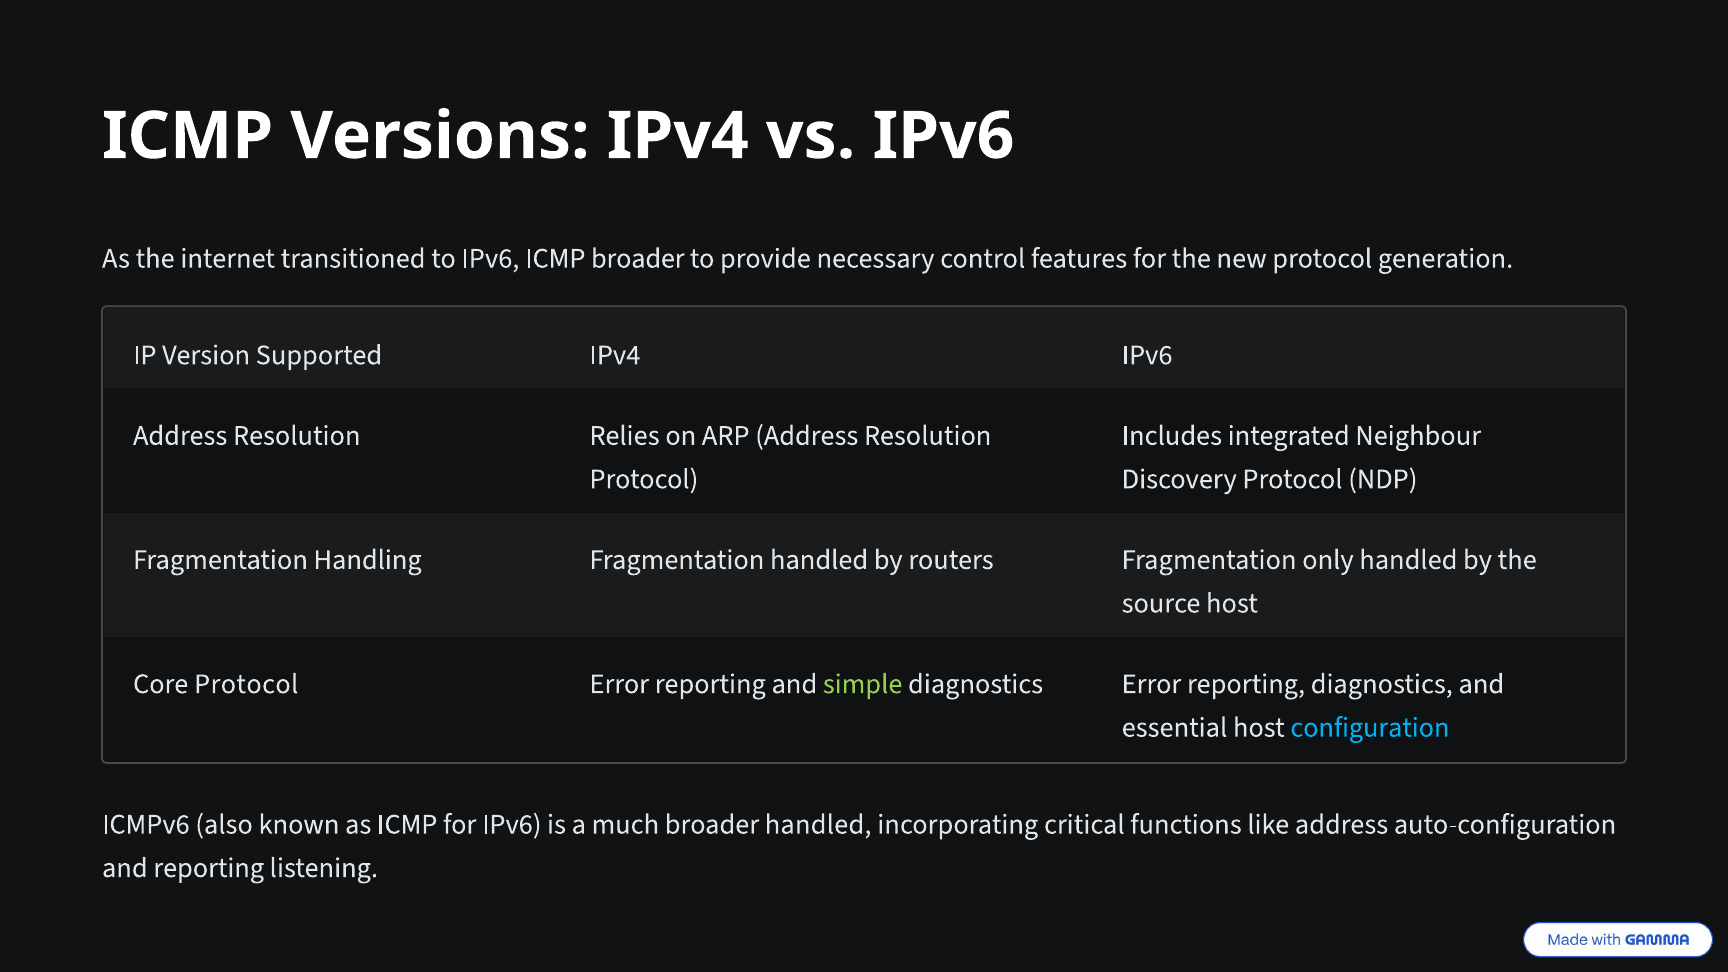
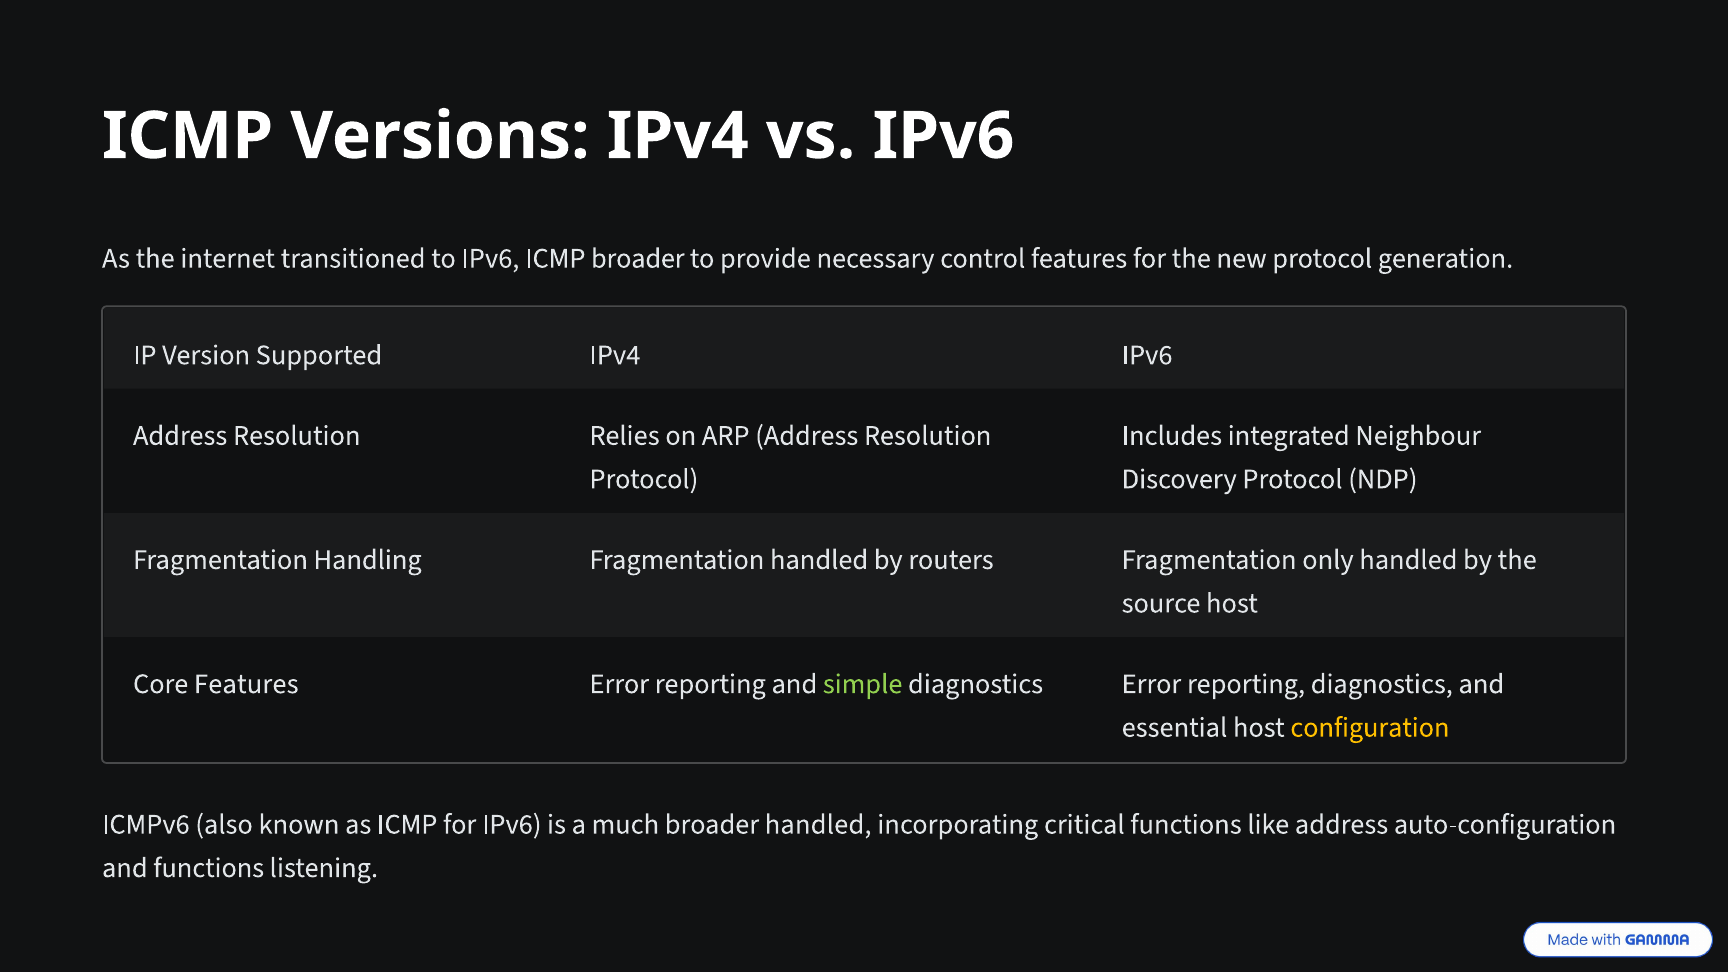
Core Protocol: Protocol -> Features (246, 684)
configuration colour: light blue -> yellow (1370, 727)
and reporting: reporting -> functions (209, 868)
